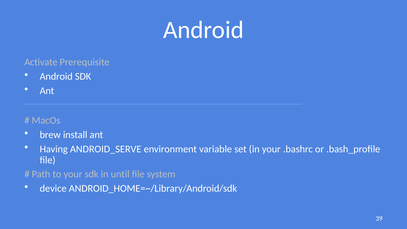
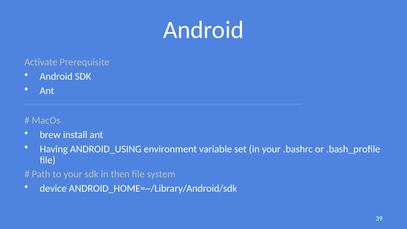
ANDROID_SERVE: ANDROID_SERVE -> ANDROID_USING (106, 149)
until: until -> then (120, 174)
